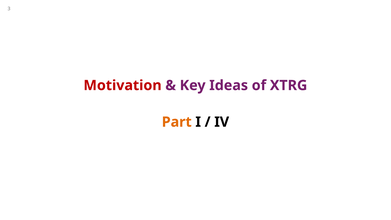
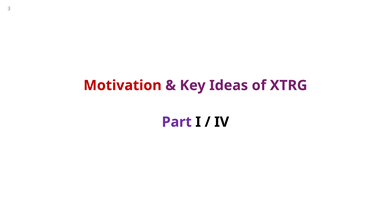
Part colour: orange -> purple (177, 122)
